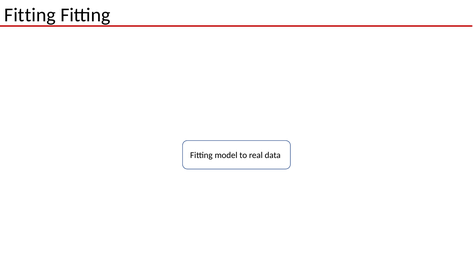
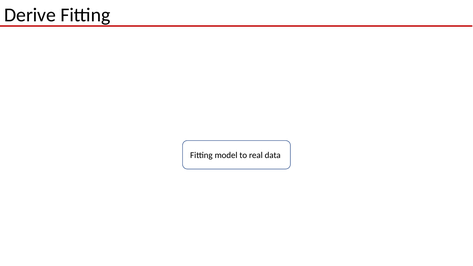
Fitting: Fitting -> Derive (30, 15)
